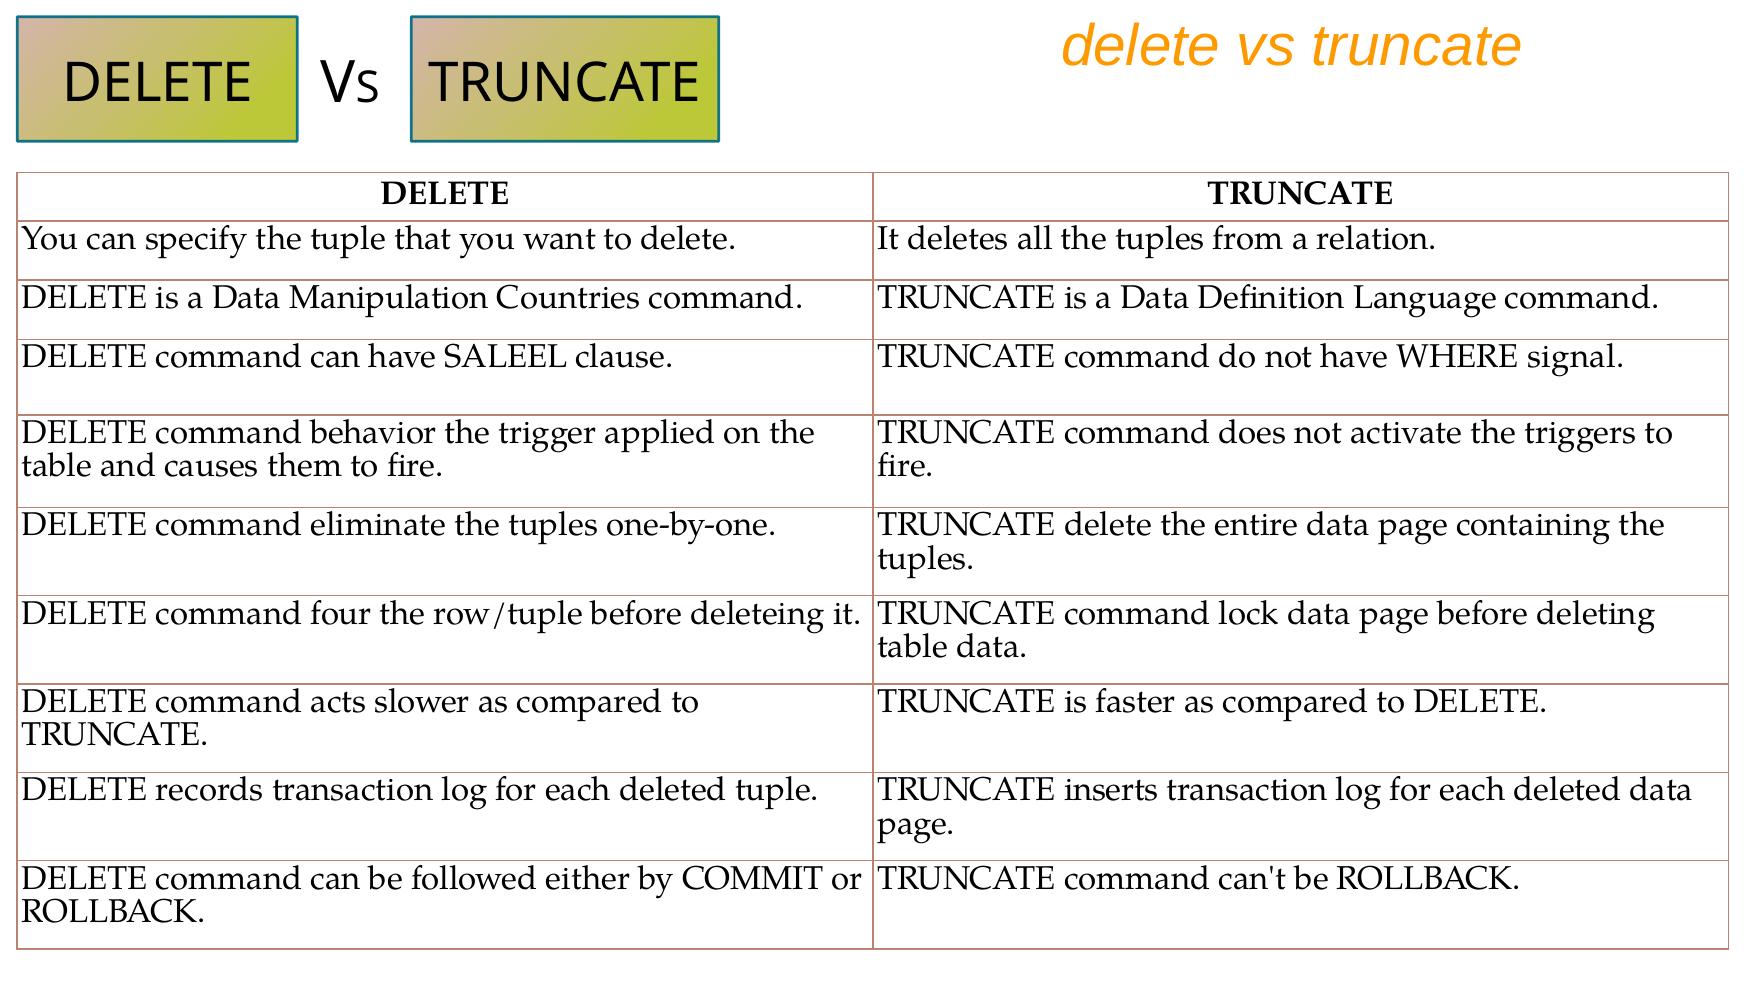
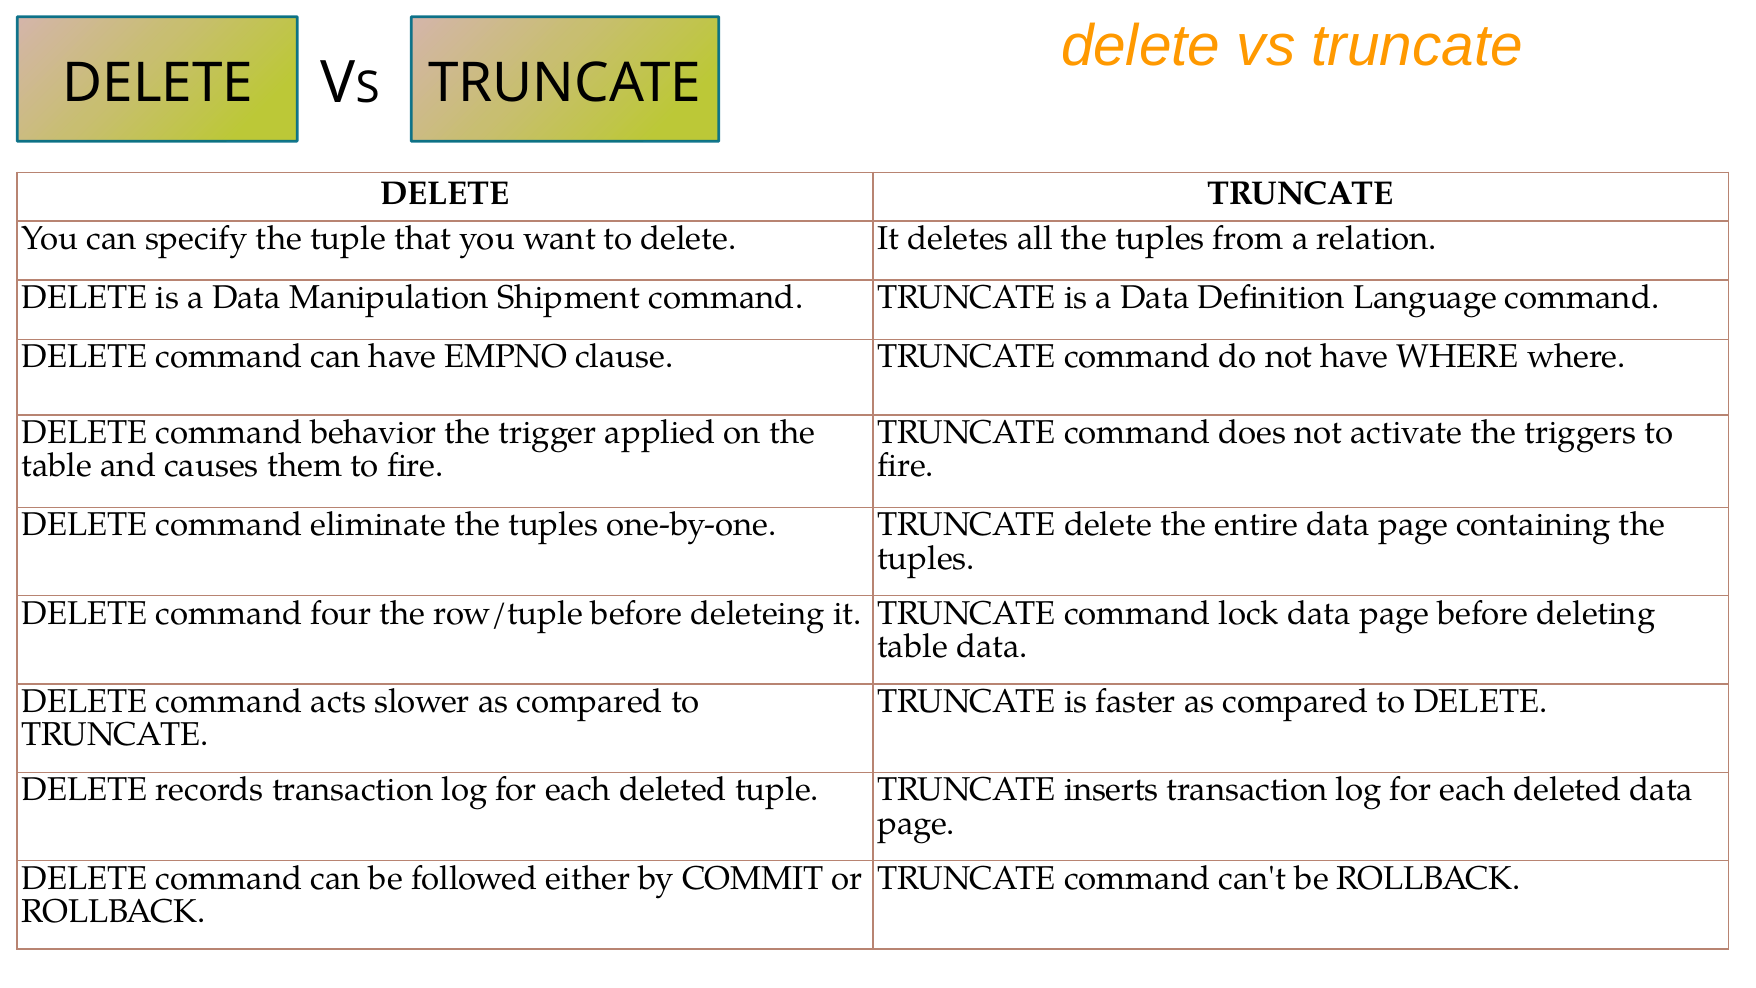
Countries: Countries -> Shipment (568, 298)
SALEEL: SALEEL -> EMPNO (506, 357)
WHERE signal: signal -> where (1576, 357)
